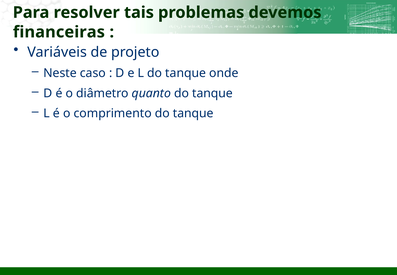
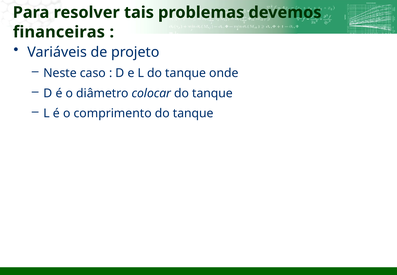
quanto: quanto -> colocar (151, 93)
